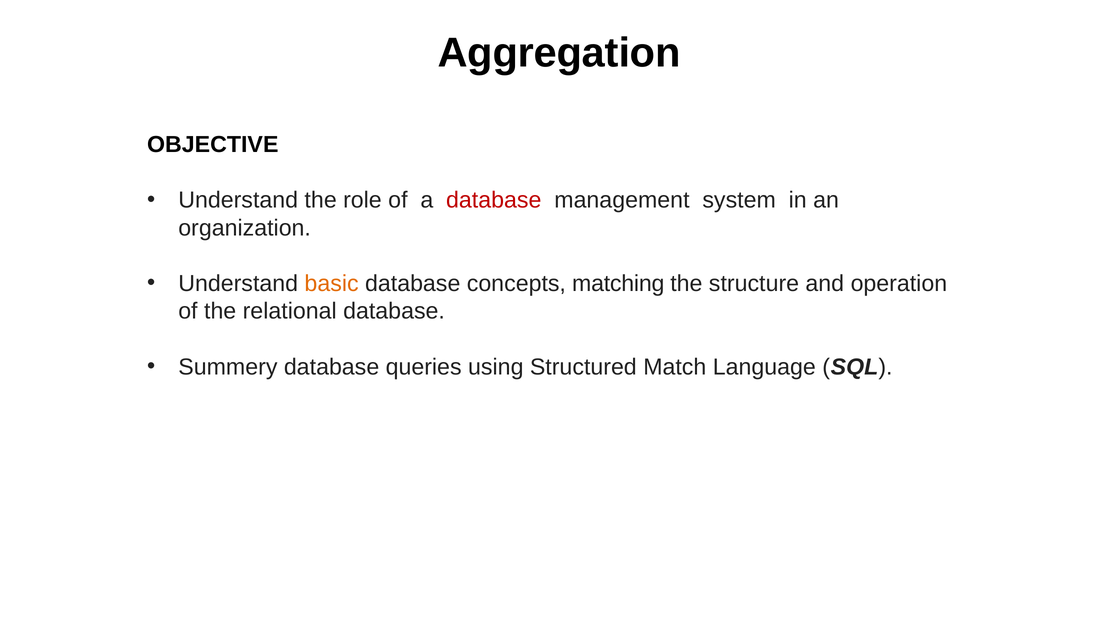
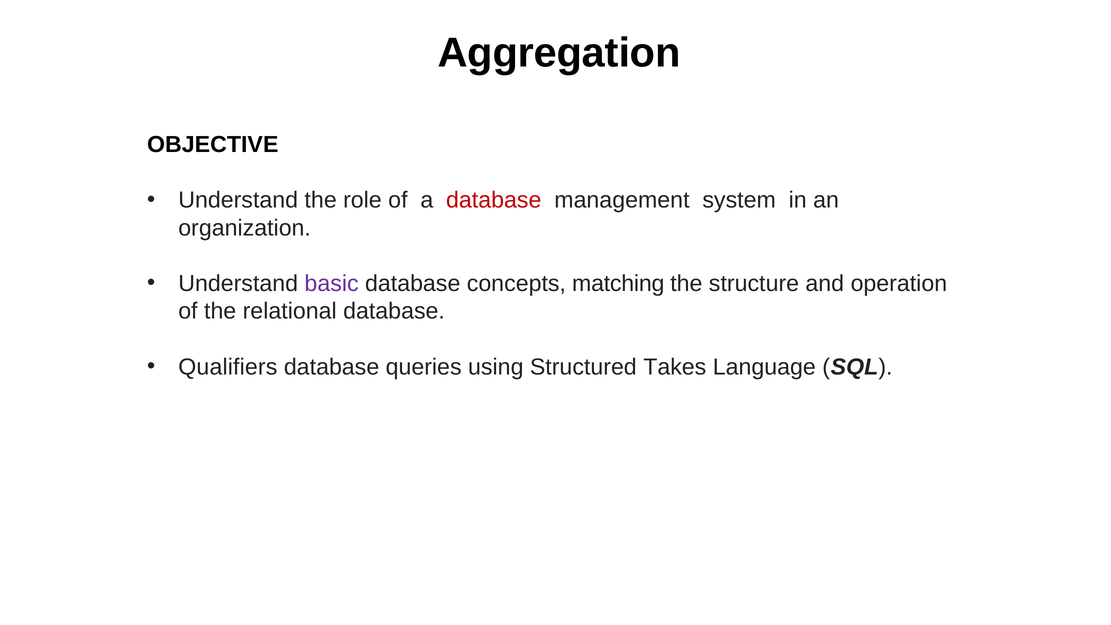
basic colour: orange -> purple (332, 284)
Summery: Summery -> Qualifiers (228, 367)
Match: Match -> Takes (675, 367)
